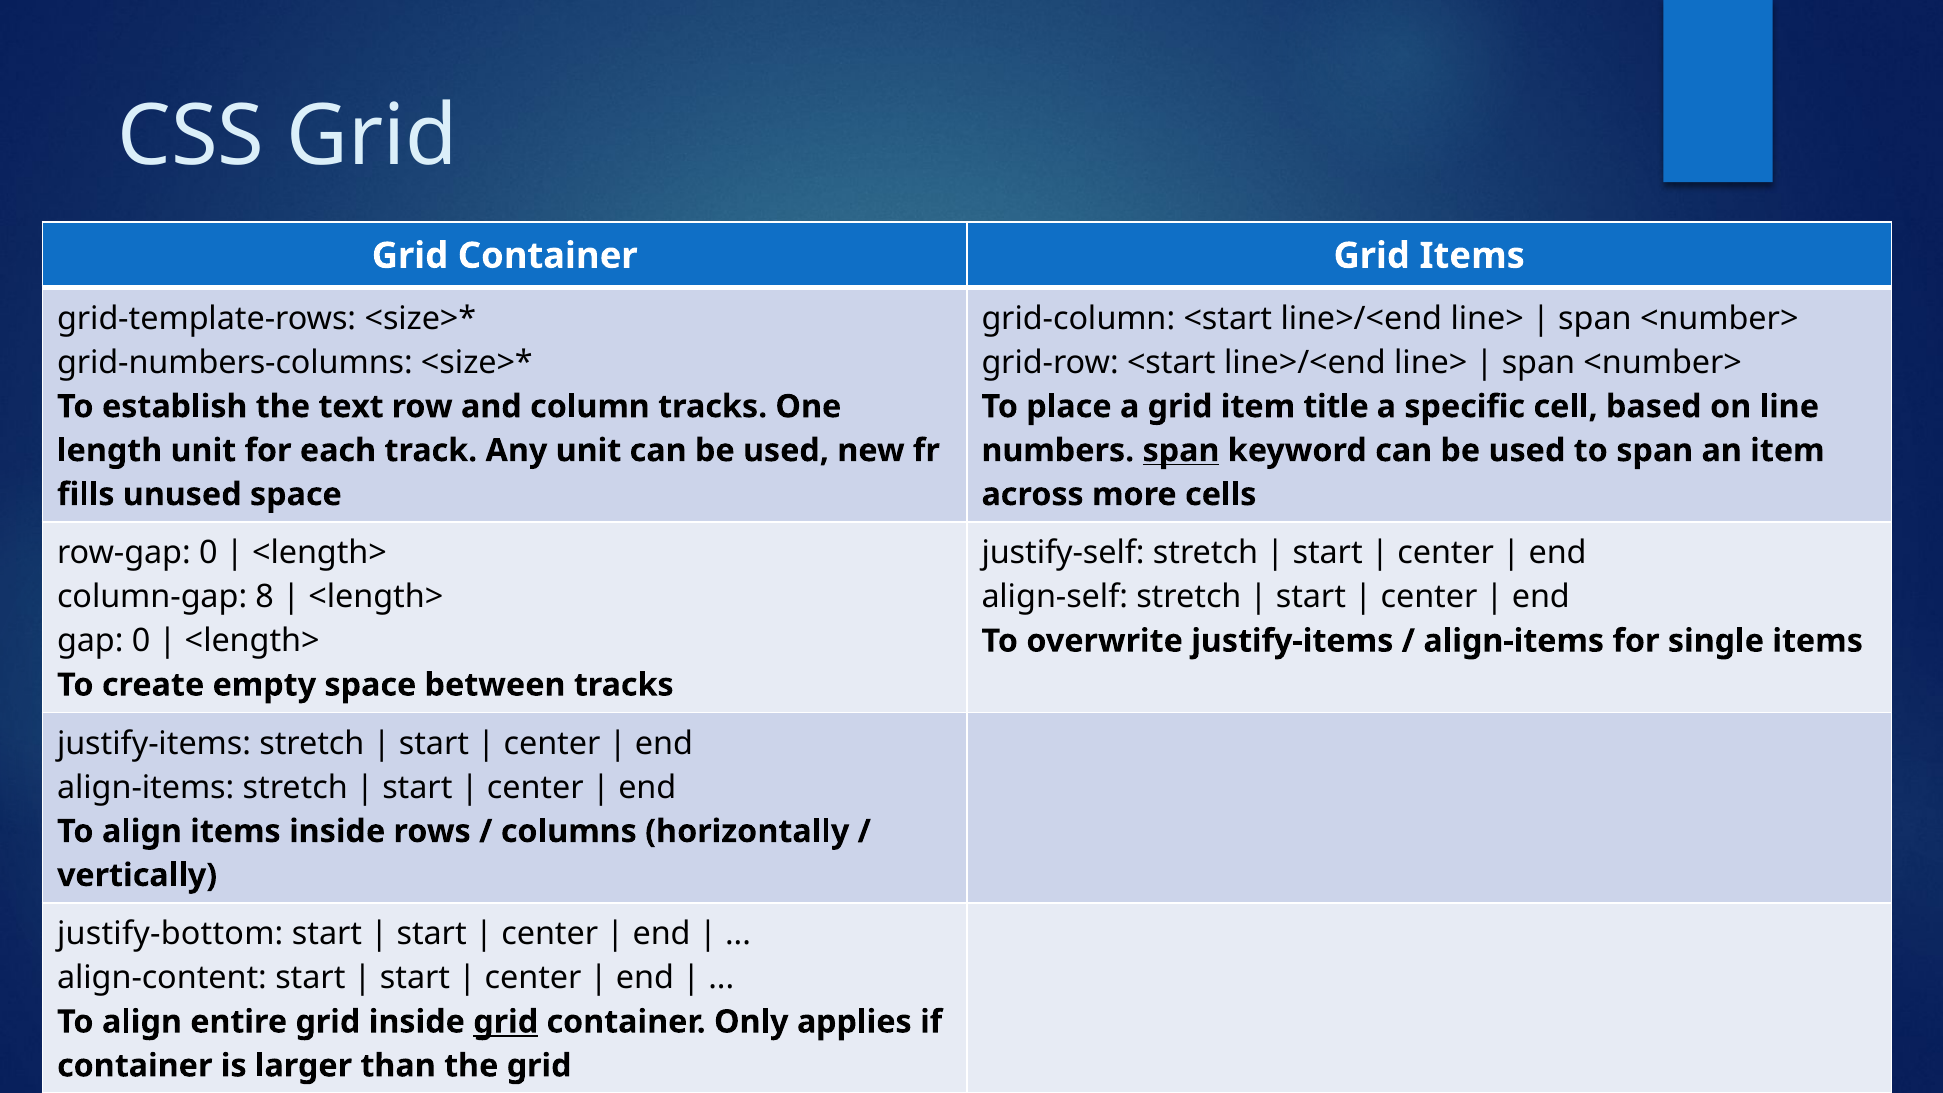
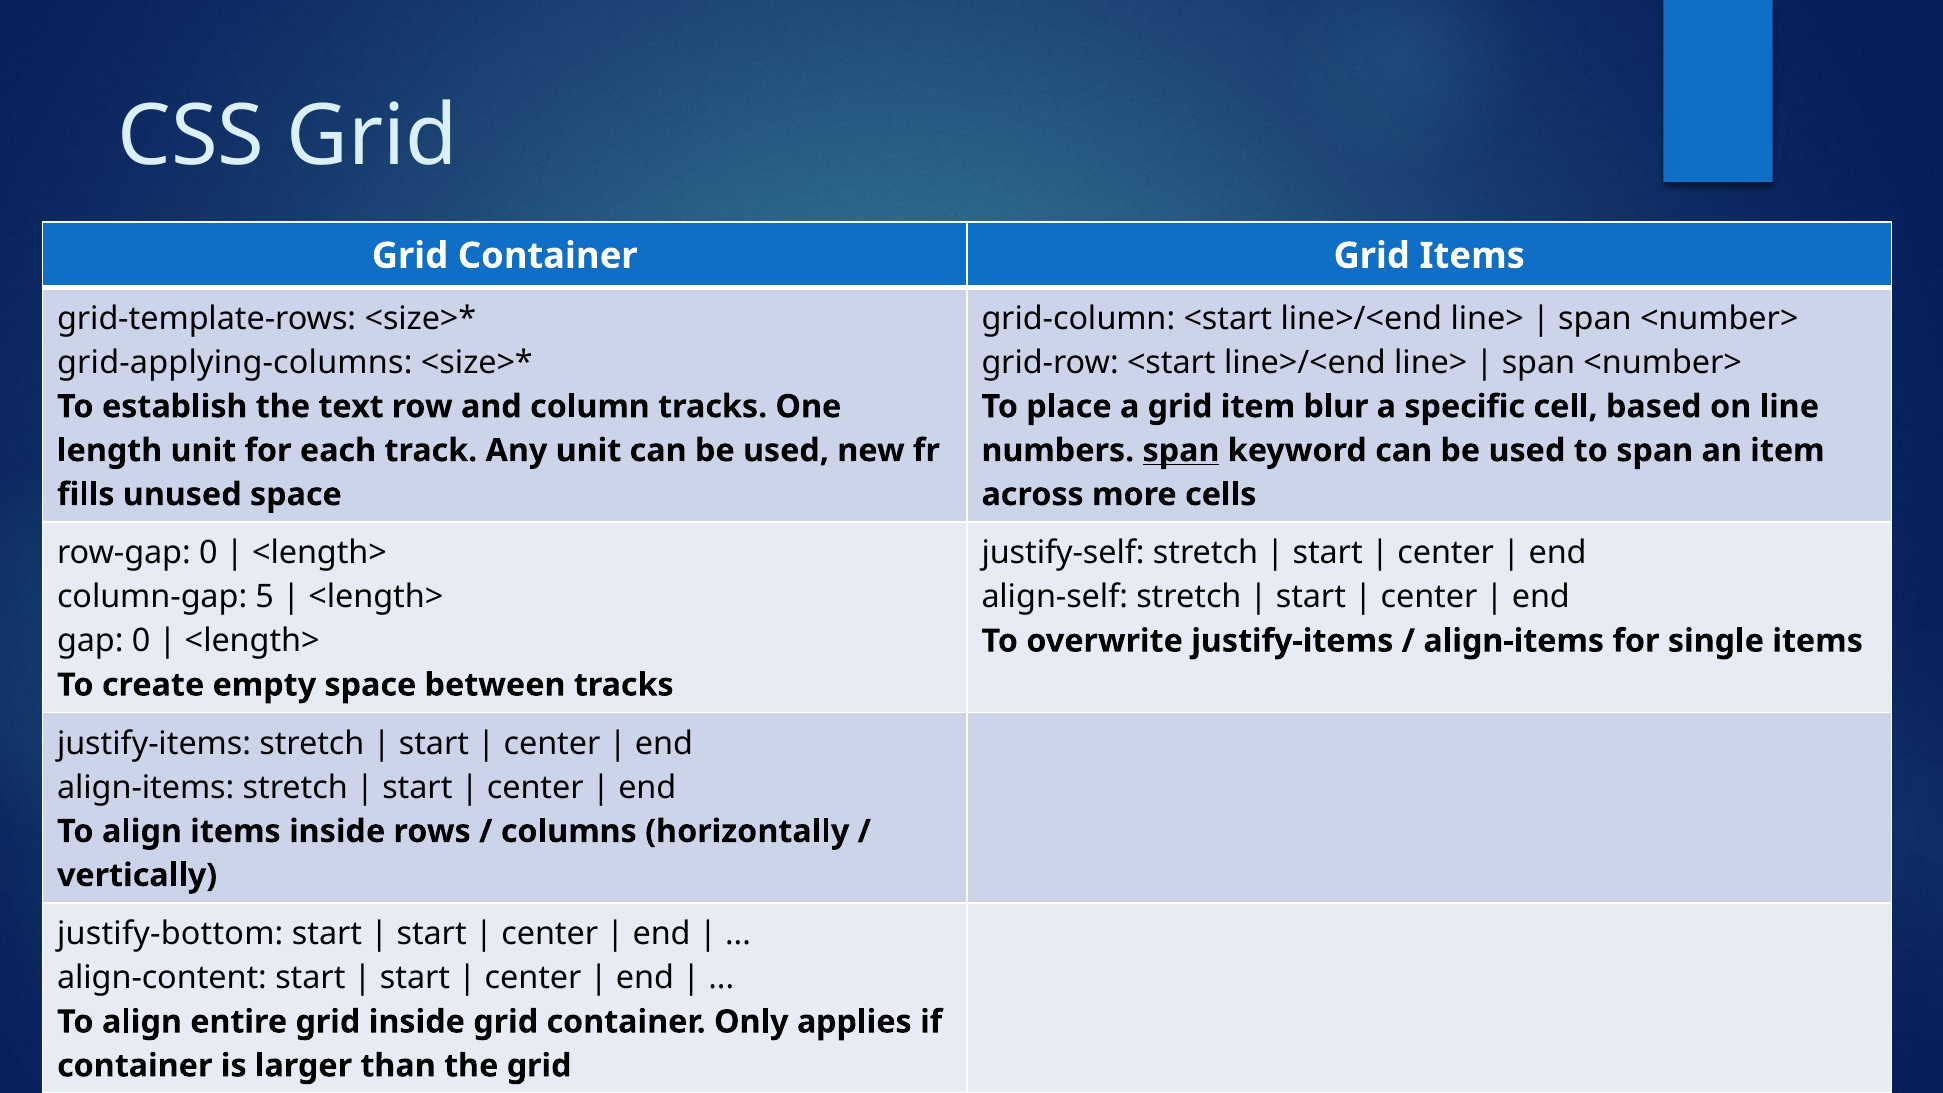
grid-numbers-columns: grid-numbers-columns -> grid-applying-columns (235, 363)
title: title -> blur (1336, 407)
8: 8 -> 5 (265, 597)
grid underline: present -> none (506, 1022)
